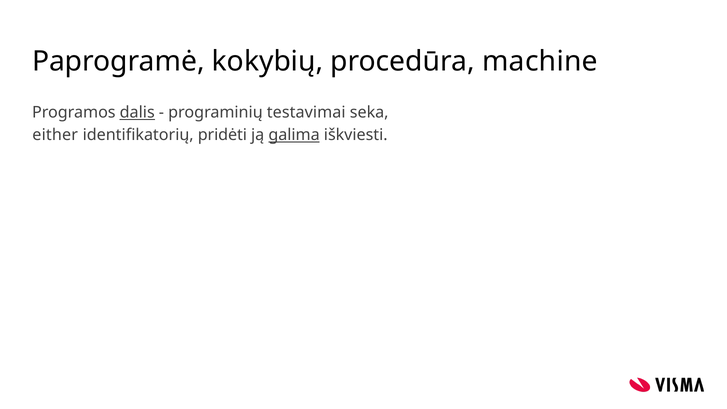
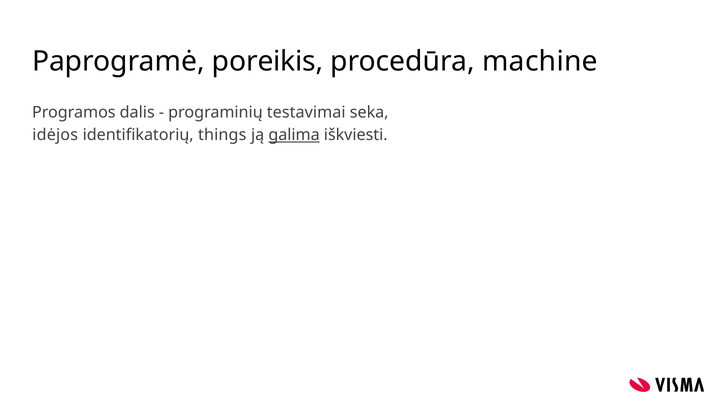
kokybių: kokybių -> poreikis (268, 62)
dalis underline: present -> none (137, 113)
either: either -> idėjos (55, 135)
pridėti: pridėti -> things (222, 135)
